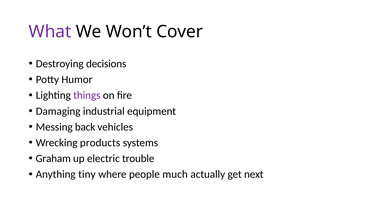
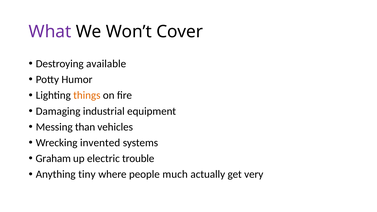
decisions: decisions -> available (106, 64)
things colour: purple -> orange (87, 95)
back: back -> than (85, 127)
products: products -> invented (100, 143)
next: next -> very (254, 174)
